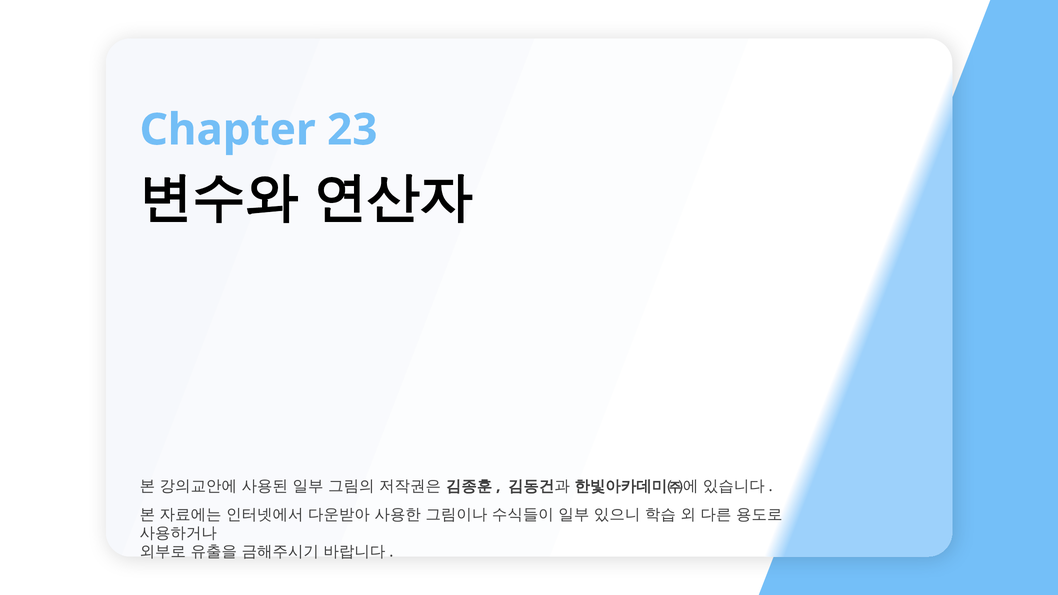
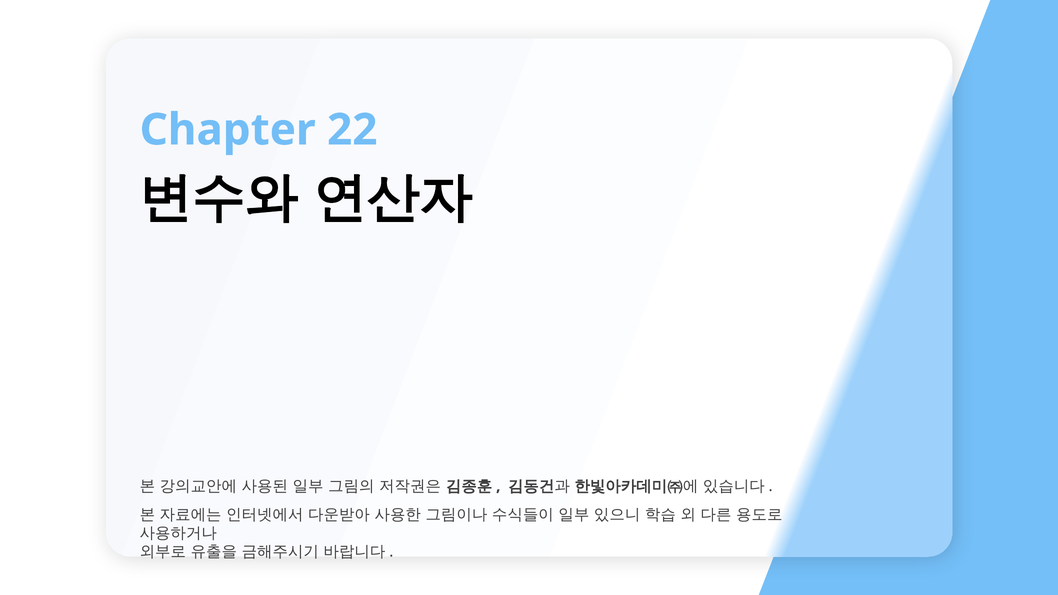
23: 23 -> 22 (352, 130)
